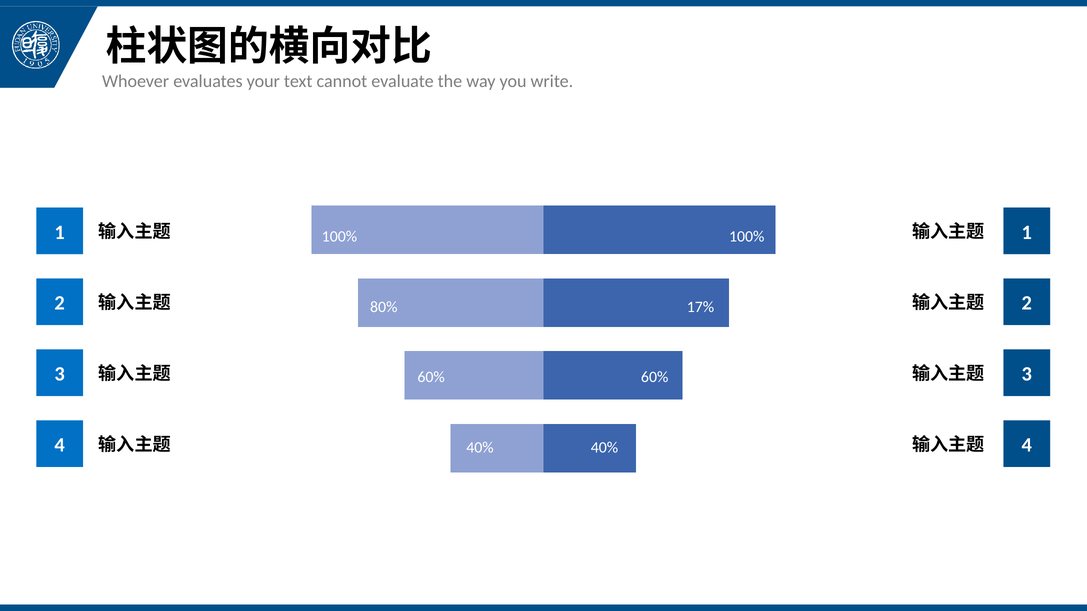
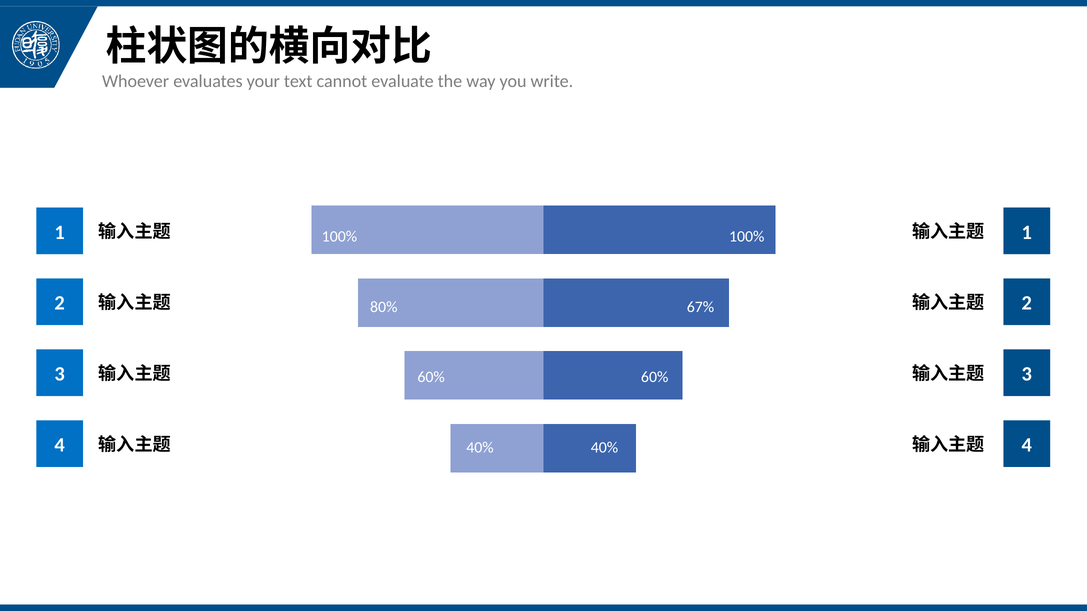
17%: 17% -> 67% (700, 307)
